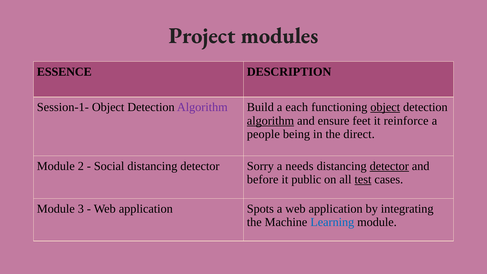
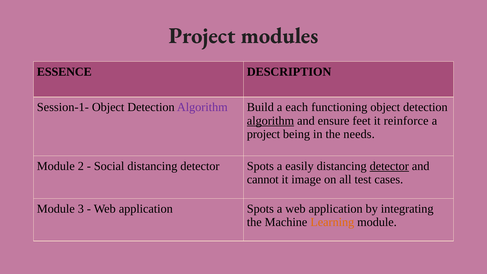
object underline: present -> none (385, 107)
people: people -> project (263, 134)
direct: direct -> needs (359, 134)
detector Sorry: Sorry -> Spots (260, 166)
needs: needs -> easily (299, 166)
before: before -> cannot (263, 179)
public: public -> image (306, 179)
test underline: present -> none (363, 179)
Learning colour: blue -> orange (332, 222)
